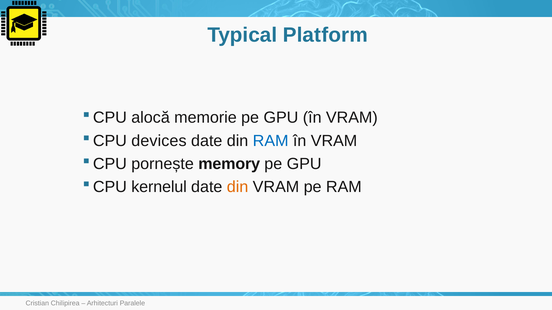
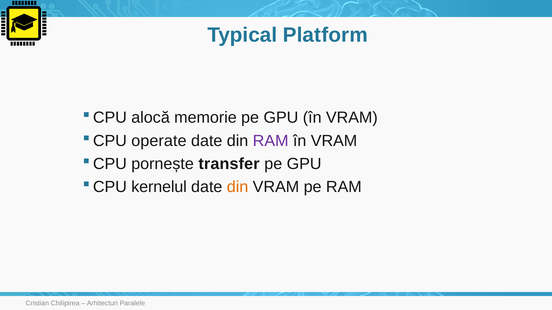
devices: devices -> operate (159, 141)
RAM colour: blue -> purple (271, 141)
memory: memory -> transfer (229, 164)
